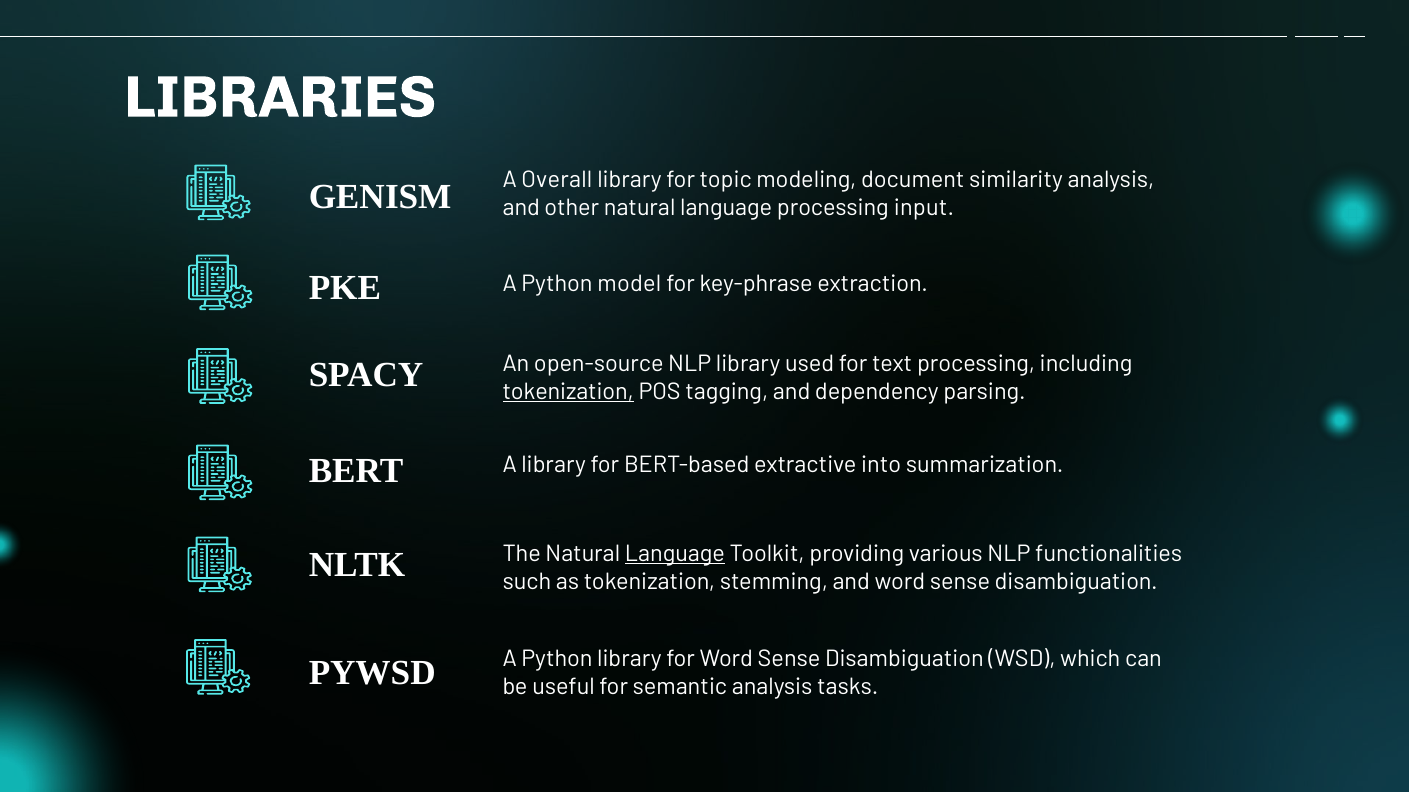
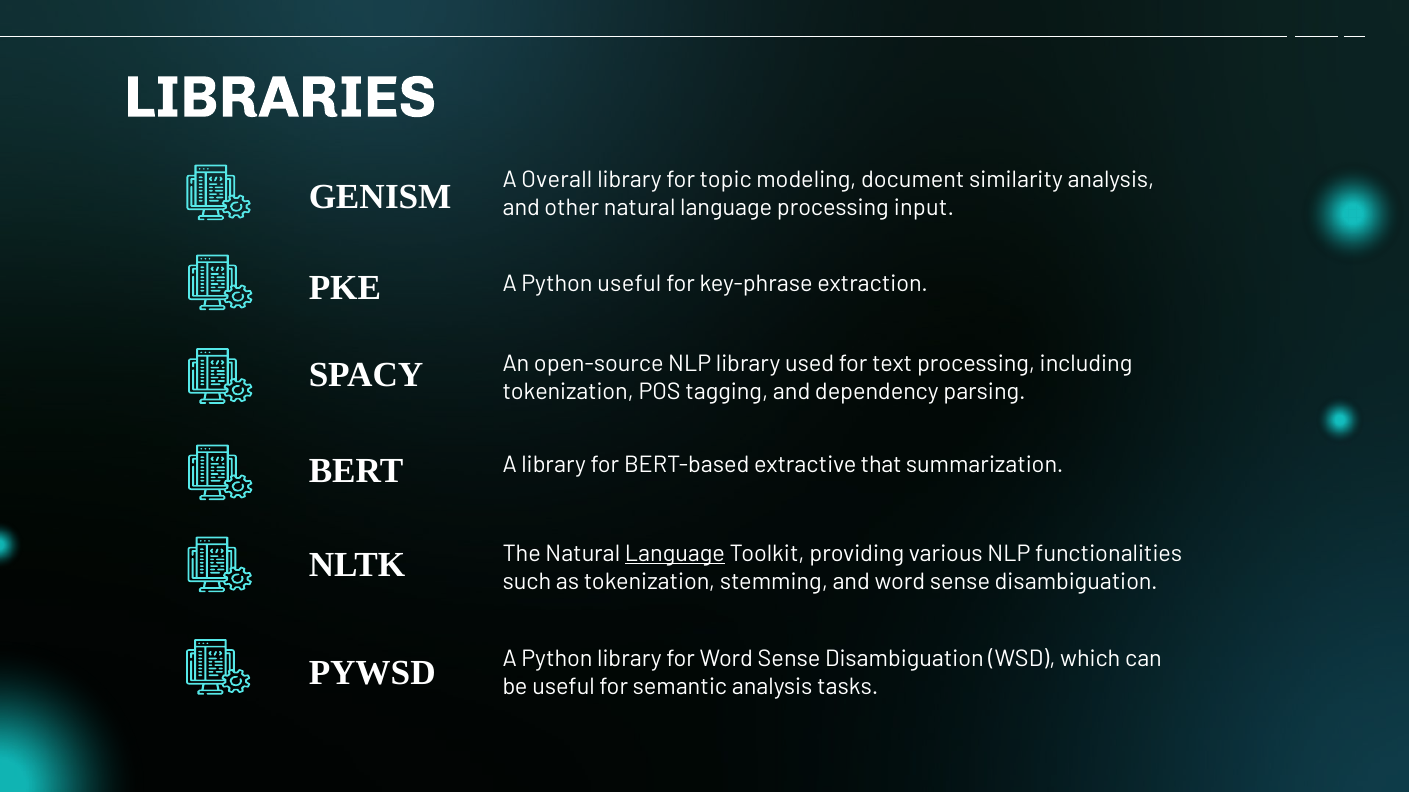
Python model: model -> useful (629, 284)
tokenization underline: present -> none (568, 392)
into: into -> that (881, 465)
